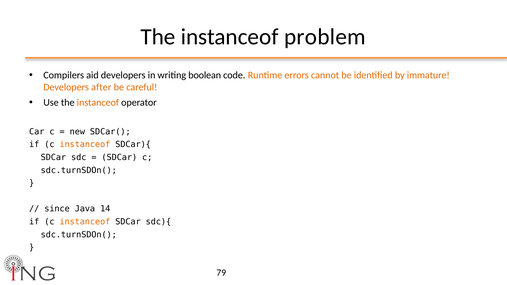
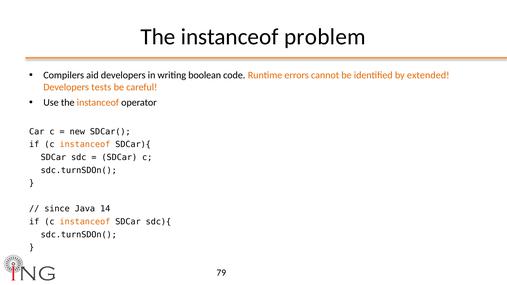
immature: immature -> extended (428, 75)
after: after -> tests (101, 87)
